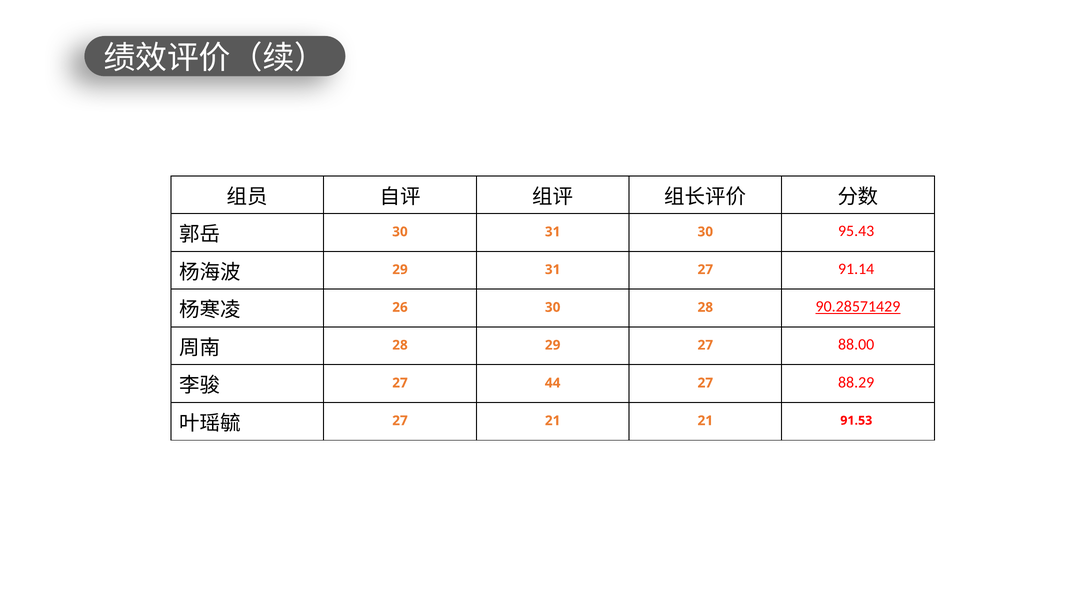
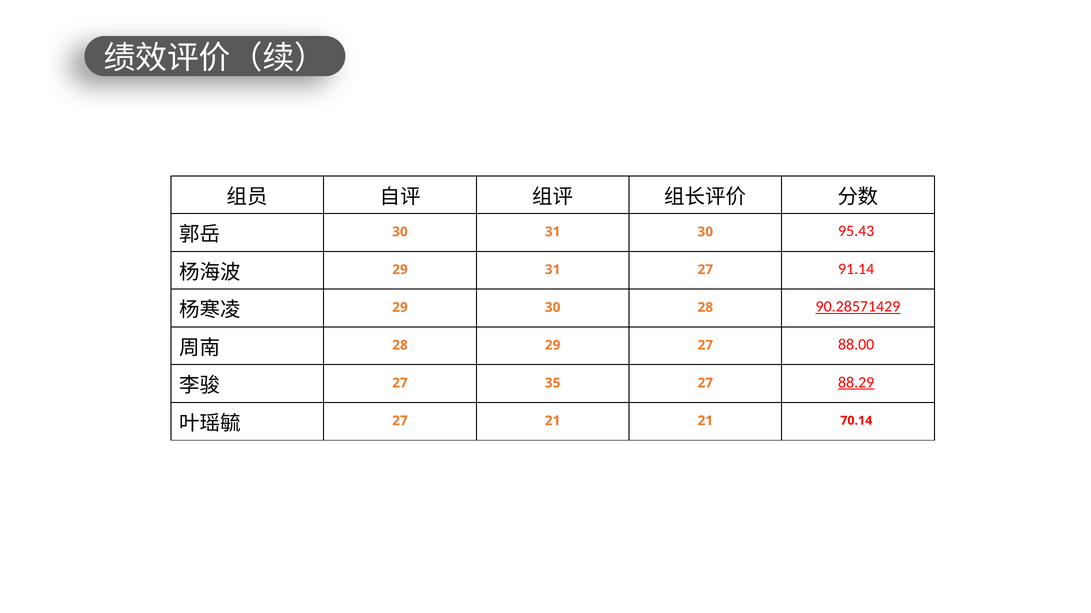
26: 26 -> 29 (400, 308)
44: 44 -> 35 (553, 383)
88.29 underline: none -> present (856, 383)
91.53: 91.53 -> 70.14 (856, 421)
